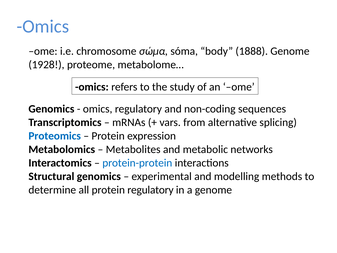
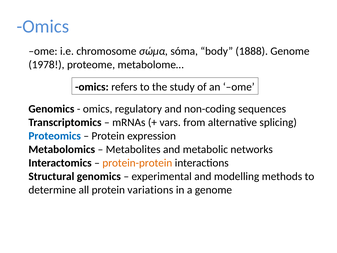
1928: 1928 -> 1978 (46, 64)
protein-protein colour: blue -> orange (137, 163)
protein regulatory: regulatory -> variations (150, 190)
